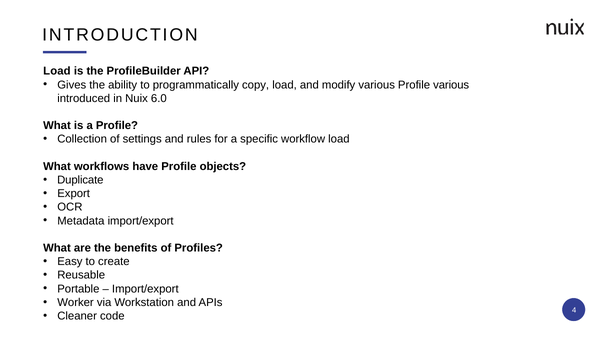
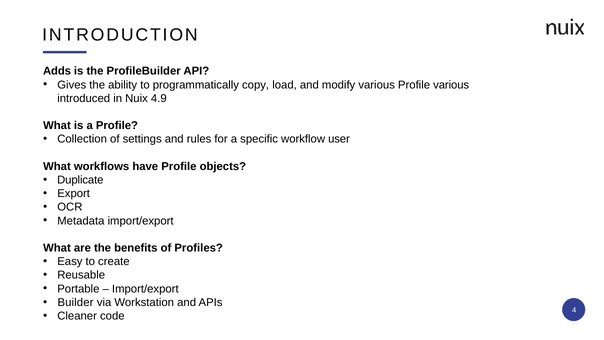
Load: Load -> Adds (57, 71)
6.0: 6.0 -> 4.9 (159, 98)
workflow load: load -> user (339, 139)
Worker: Worker -> Builder (75, 302)
